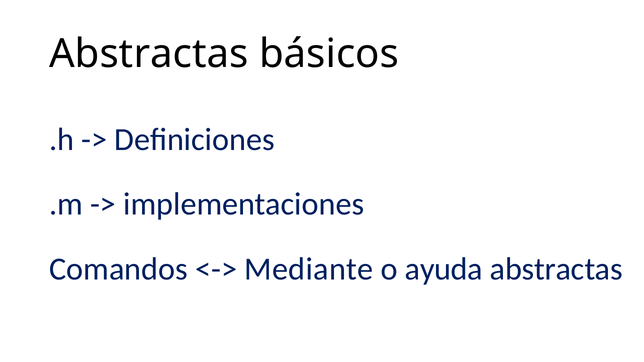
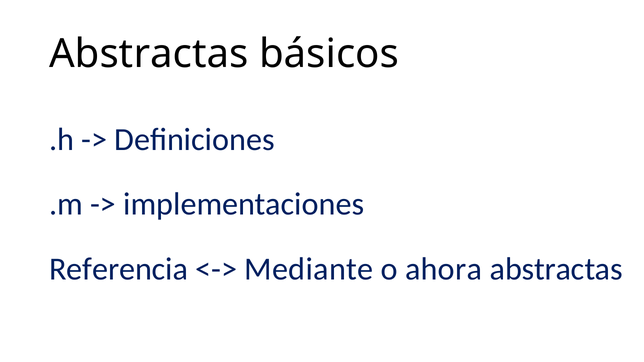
Comandos: Comandos -> Referencia (119, 269)
ayuda: ayuda -> ahora (444, 269)
